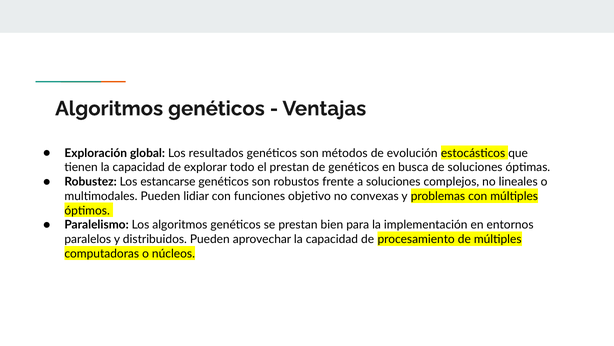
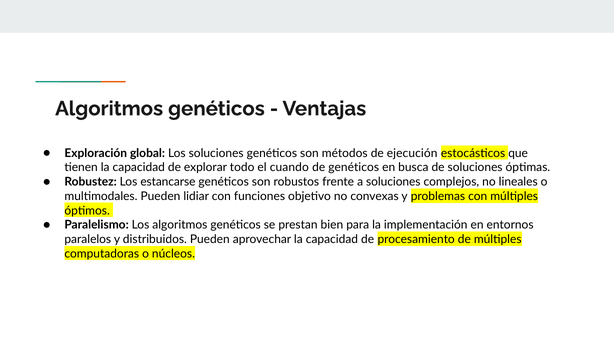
Los resultados: resultados -> soluciones (216, 153)
evolución: evolución -> ejecución (412, 153)
el prestan: prestan -> cuando (289, 167)
